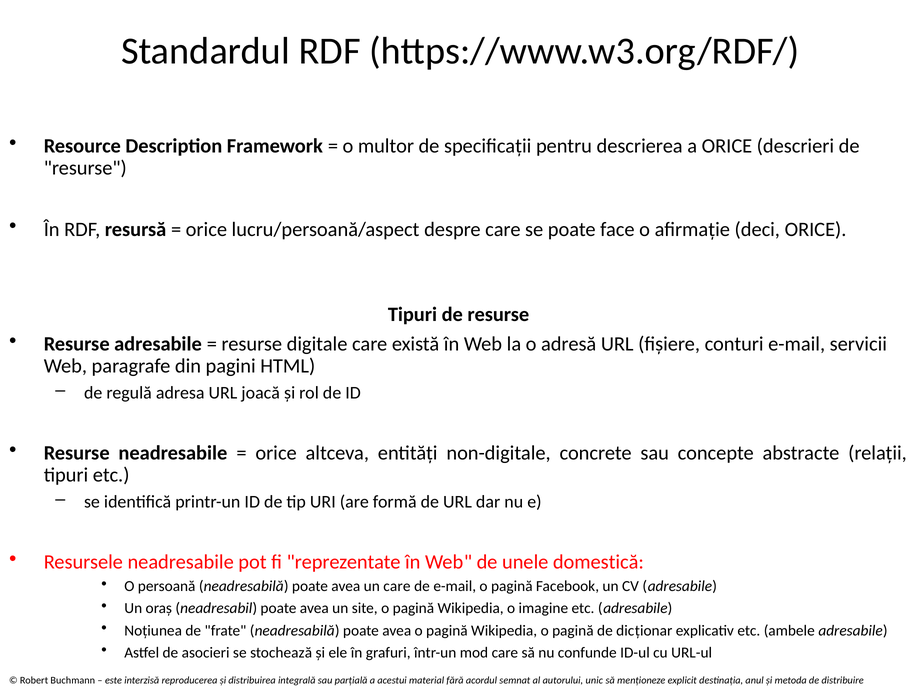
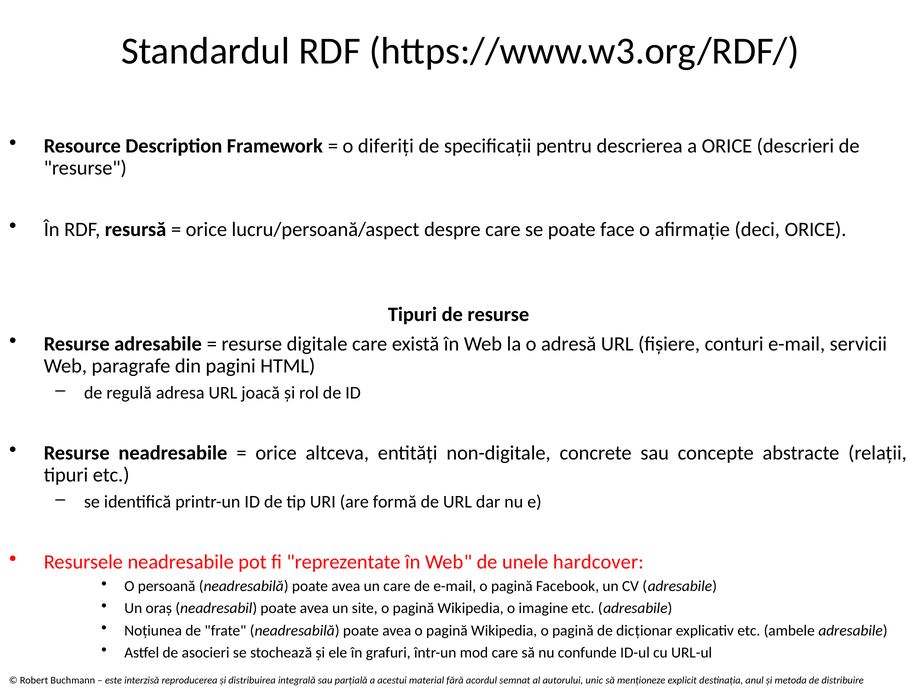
multor: multor -> diferiți (386, 146)
domestică: domestică -> hardcover (598, 563)
